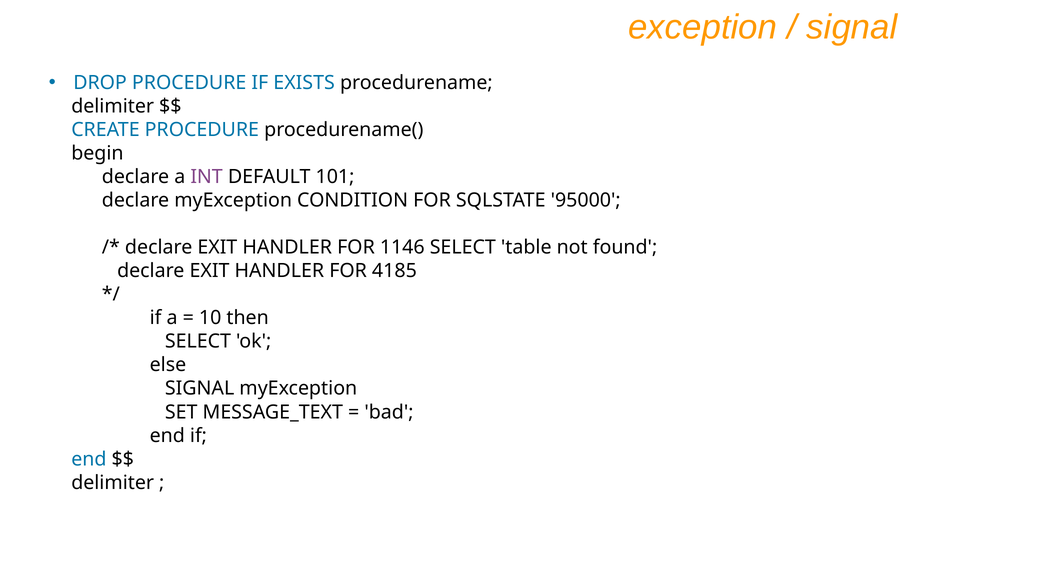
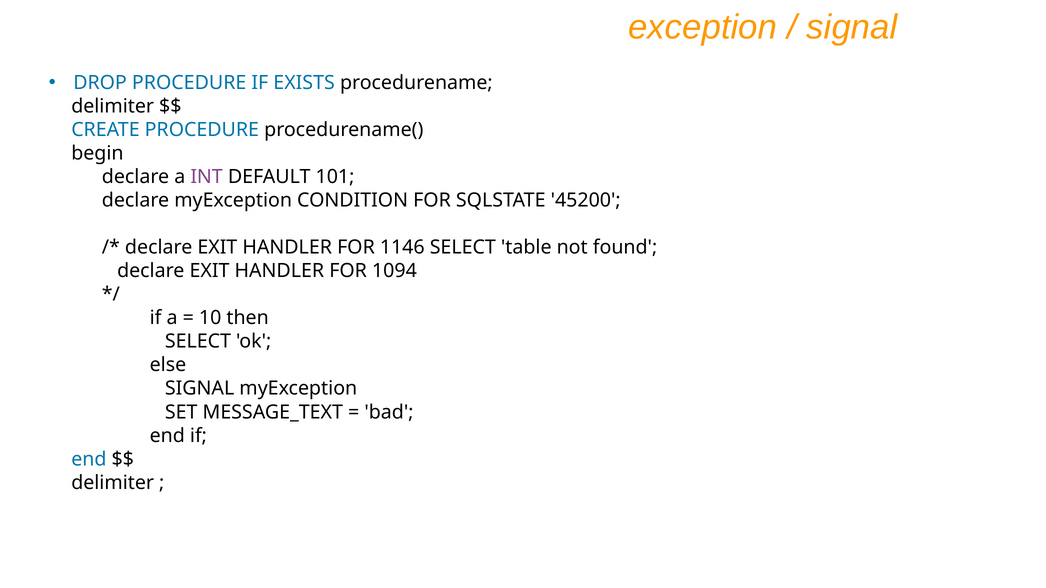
95000: 95000 -> 45200 (586, 200)
4185: 4185 -> 1094 (394, 271)
